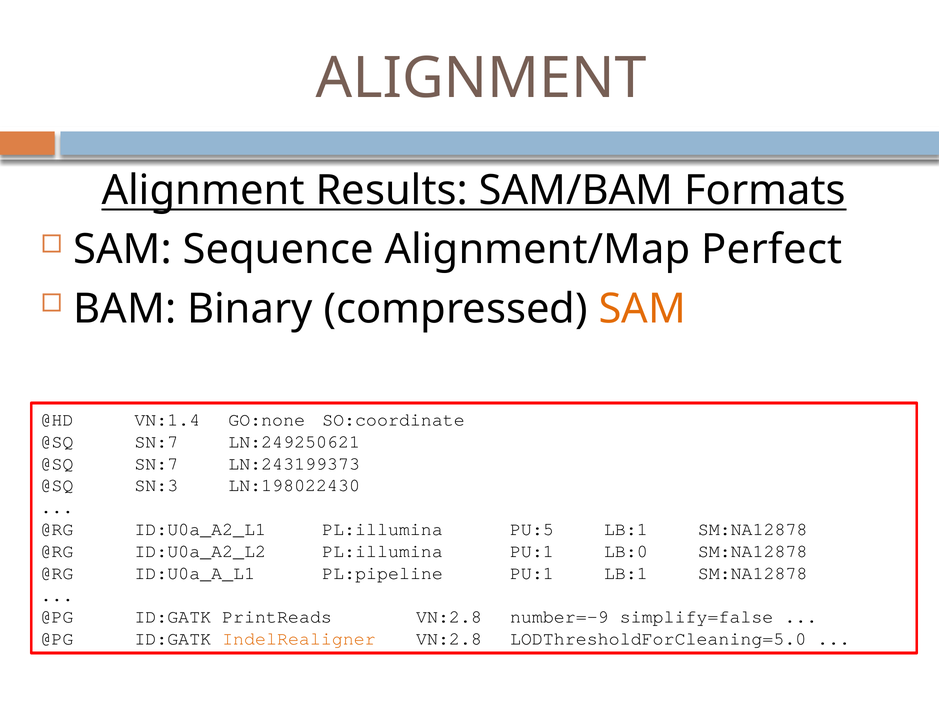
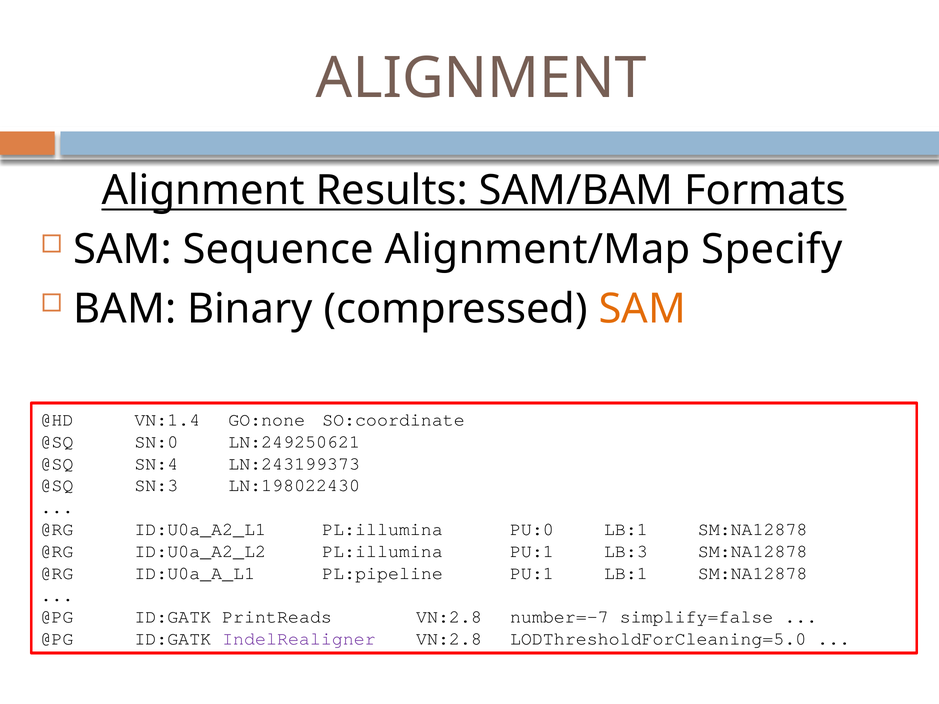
Perfect: Perfect -> Specify (772, 250)
SN:7: SN:7 -> SN:0 (156, 442)
SN:7: SN:7 -> SN:4 (156, 464)
PU:5: PU:5 -> PU:0 (532, 529)
LB:0: LB:0 -> LB:3 (626, 551)
number=-9: number=-9 -> number=-7 (559, 617)
IndelRealigner colour: orange -> purple (299, 639)
